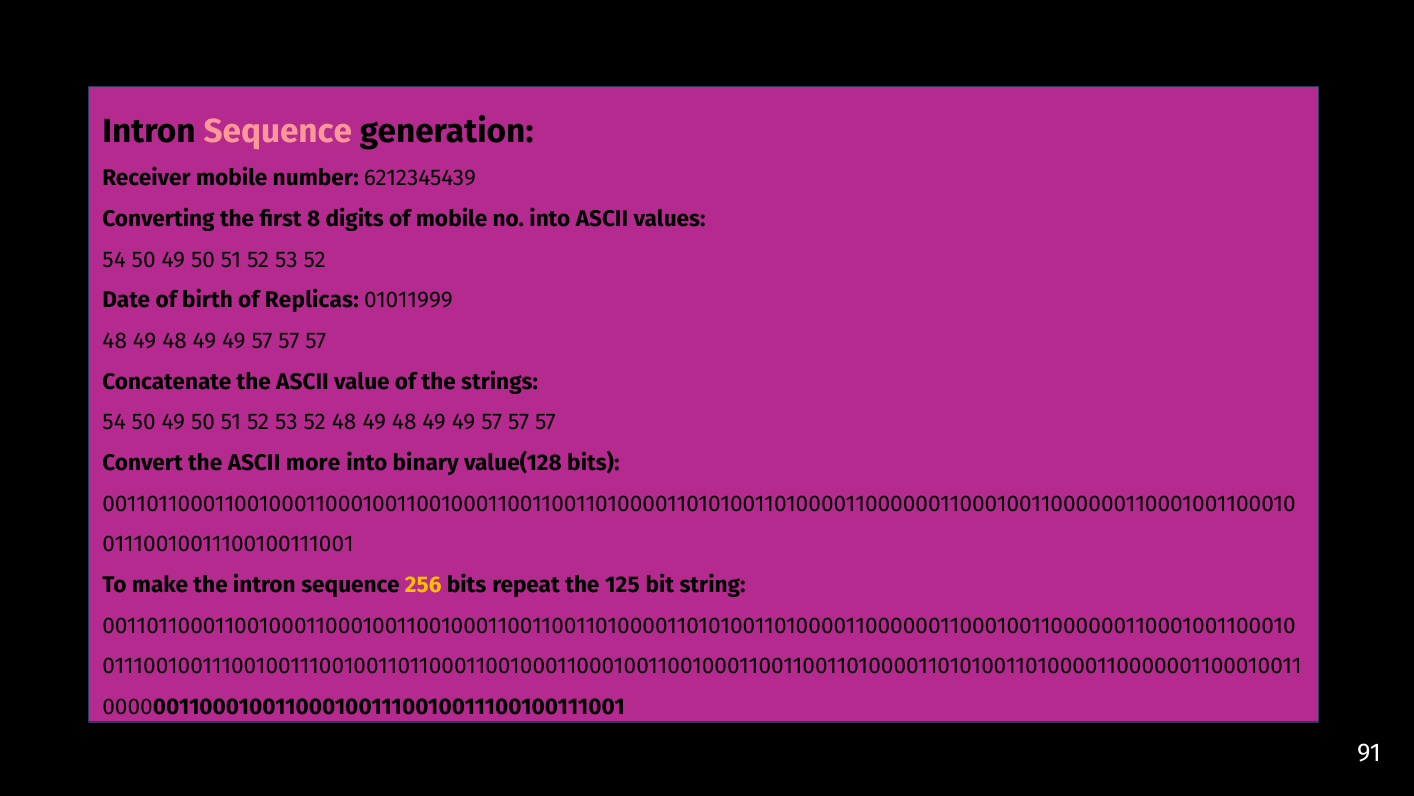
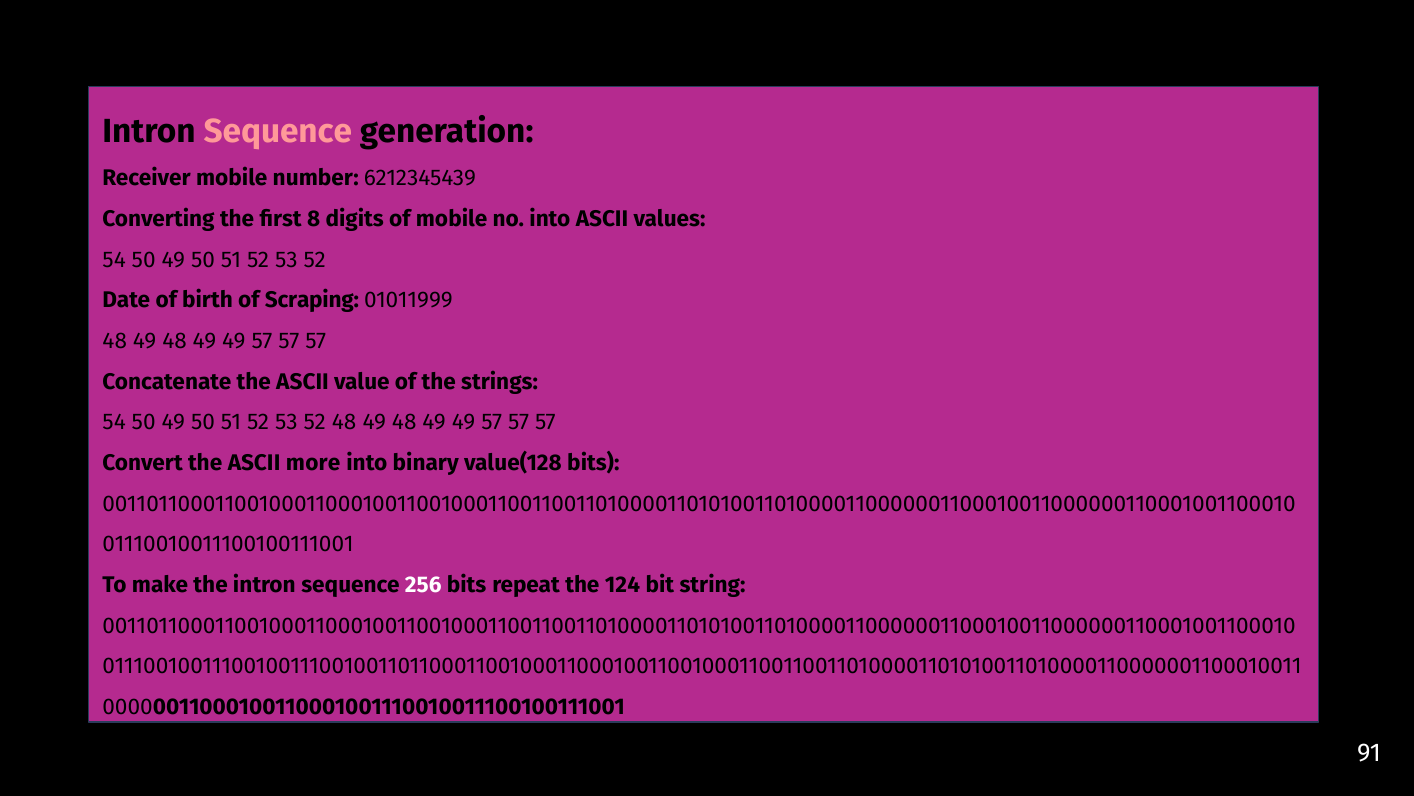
Replicas: Replicas -> Scraping (312, 300)
256 colour: yellow -> white (423, 584)
125: 125 -> 124 (622, 584)
